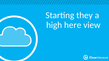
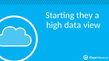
here: here -> data (73, 25)
